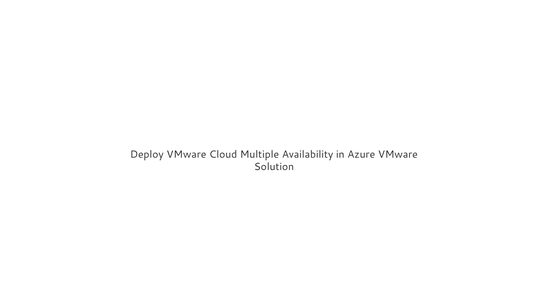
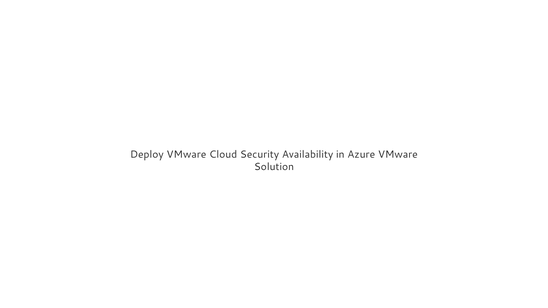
Multiple: Multiple -> Security (260, 155)
